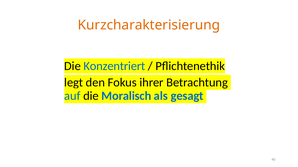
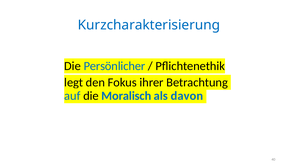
Kurzcharakterisierung colour: orange -> blue (149, 25)
Konzentriert: Konzentriert -> Persönlicher (114, 66)
gesagt: gesagt -> davon (187, 96)
